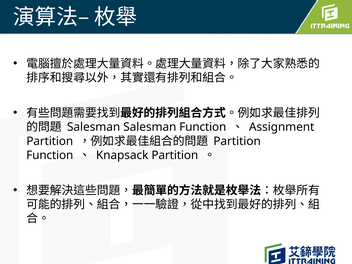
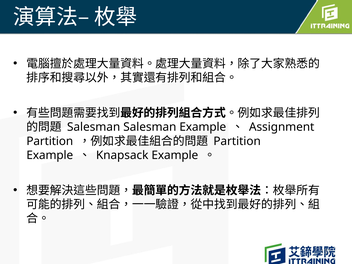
Salesman Function: Function -> Example (203, 127)
Function: Function -> Example (50, 155)
Knapsack Partition: Partition -> Example (175, 155)
